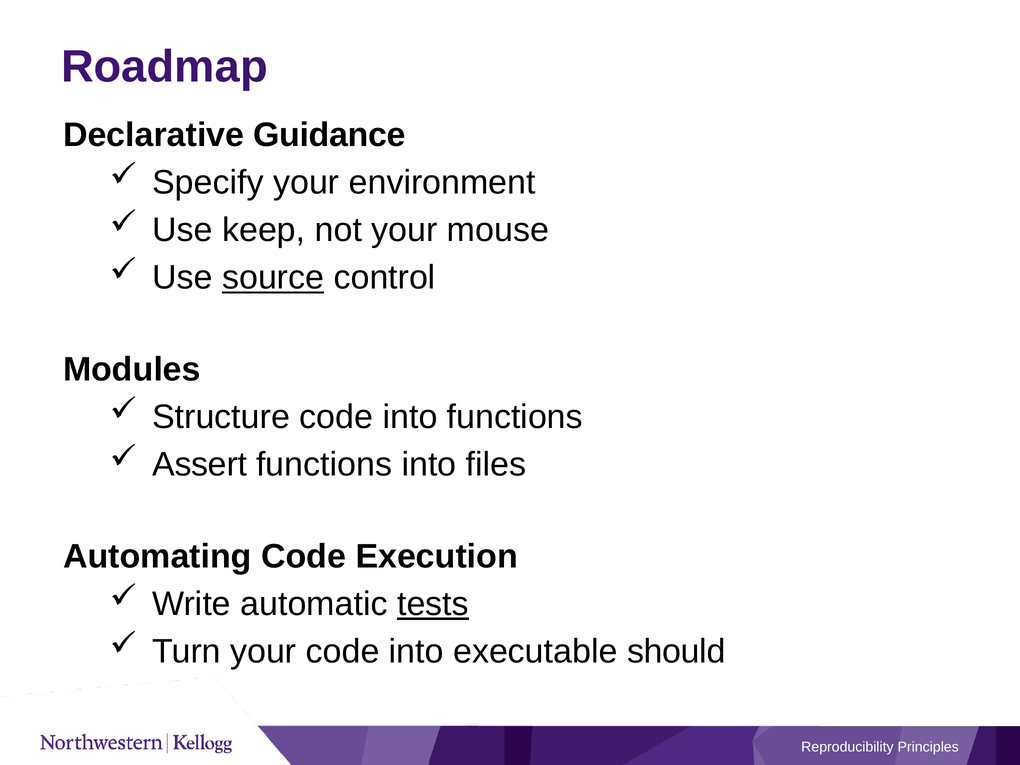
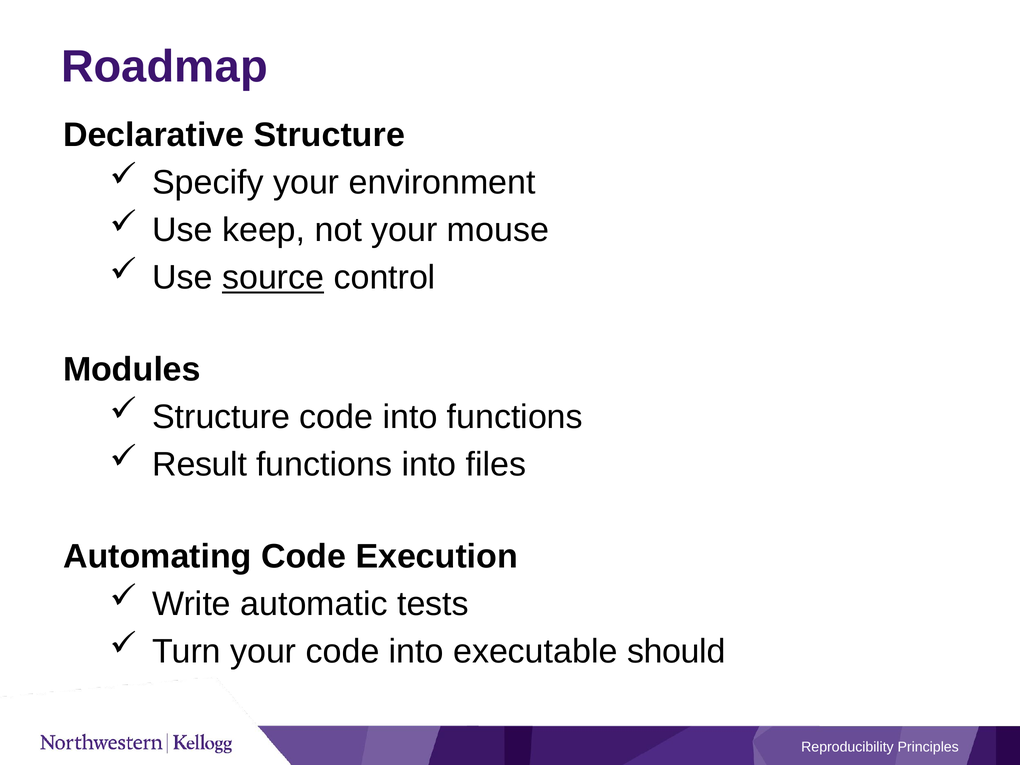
Declarative Guidance: Guidance -> Structure (329, 135)
Assert: Assert -> Result (200, 465)
tests underline: present -> none (433, 604)
